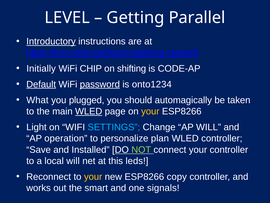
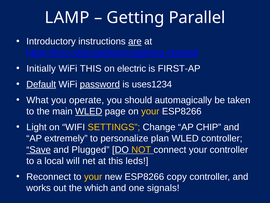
LEVEL: LEVEL -> LAMP (67, 18)
Introductory underline: present -> none (51, 41)
are underline: none -> present (135, 41)
WiFi CHIP: CHIP -> THIS (91, 68)
shifting: shifting -> electric (132, 68)
CODE-AP: CODE-AP -> FIRST-AP (179, 68)
onto1234: onto1234 -> uses1234 (152, 84)
plugged: plugged -> operate (87, 100)
SETTINGS colour: light blue -> yellow (114, 127)
AP WILL: WILL -> CHIP (209, 127)
operation: operation -> extremely (66, 138)
Save underline: none -> present (39, 149)
Installed: Installed -> Plugged (90, 149)
NOT colour: light green -> yellow (141, 149)
smart: smart -> which (96, 188)
